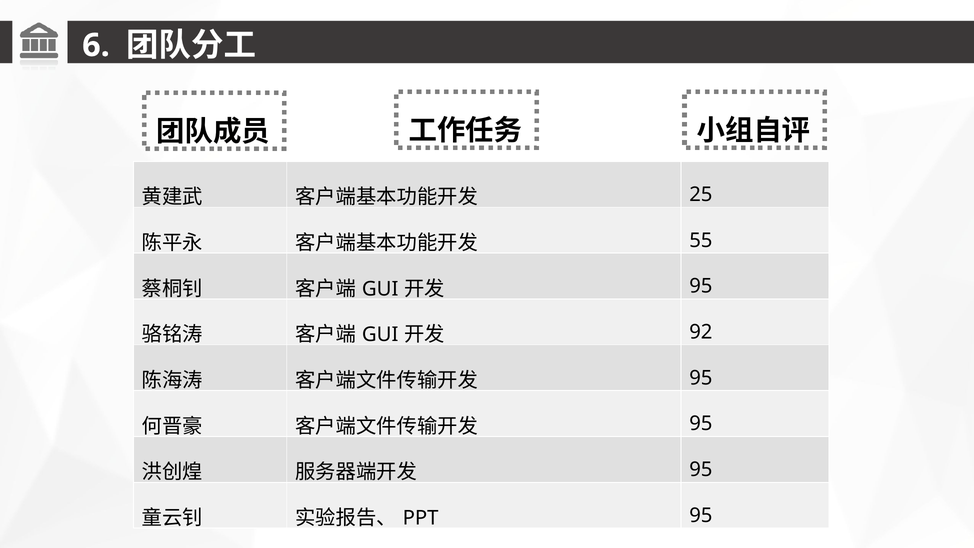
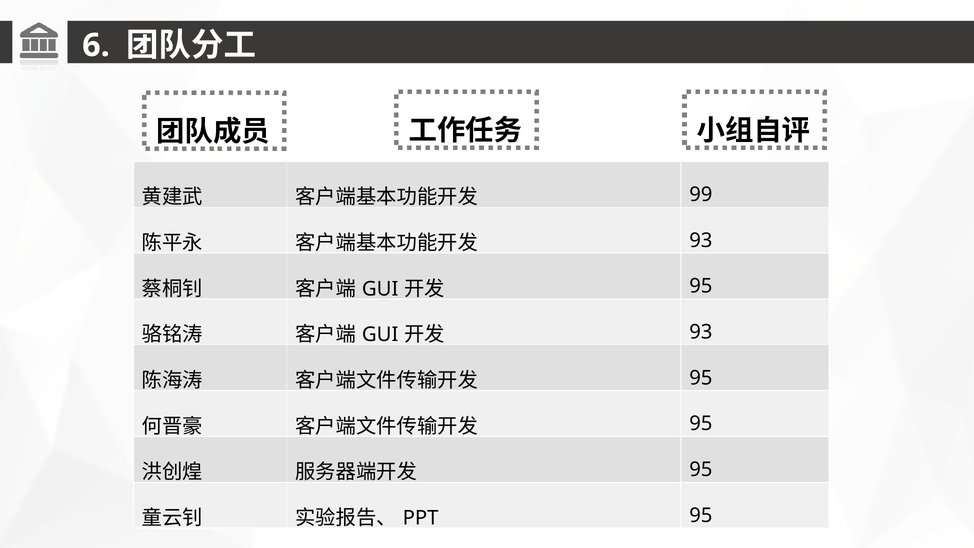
25: 25 -> 99 (701, 194)
55: 55 -> 93 (701, 240)
92: 92 -> 93 (701, 332)
